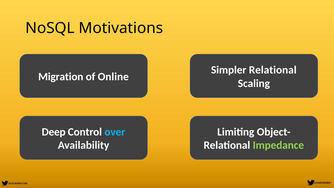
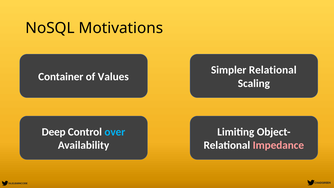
Migration: Migration -> Container (61, 77)
Online: Online -> Values (113, 77)
Impedance colour: light green -> pink (278, 145)
